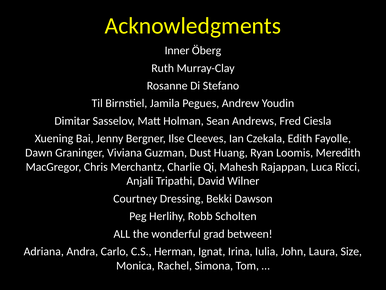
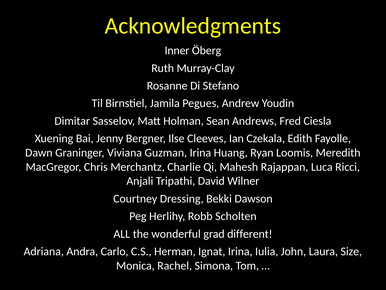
Guzman Dust: Dust -> Irina (200, 152)
between: between -> different (250, 234)
